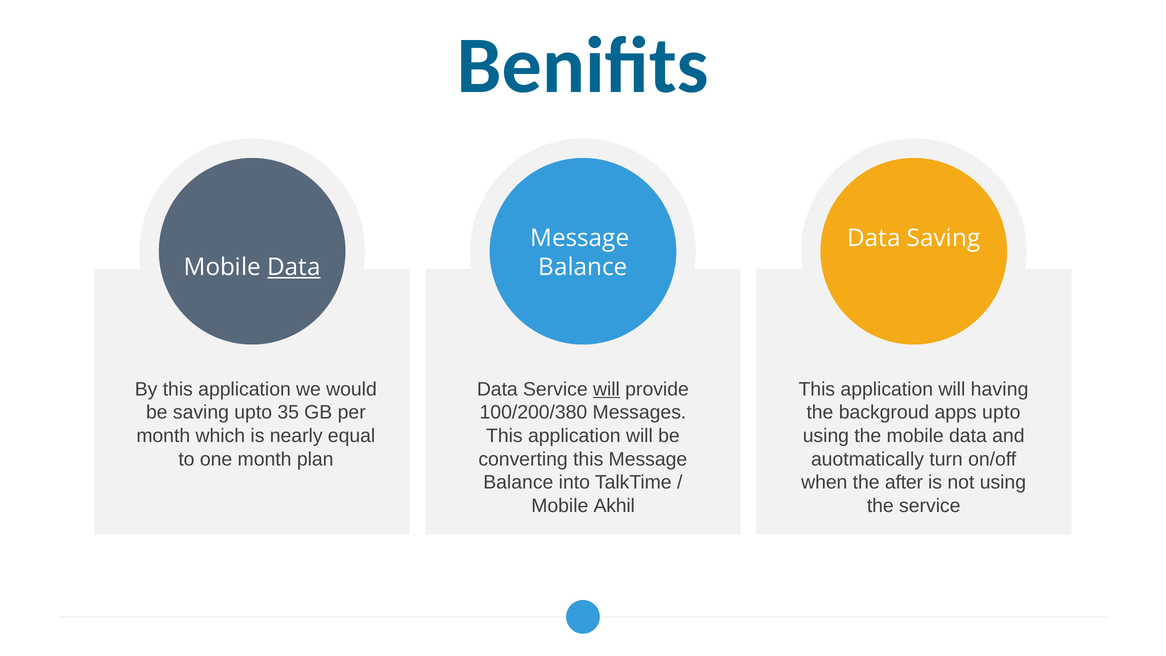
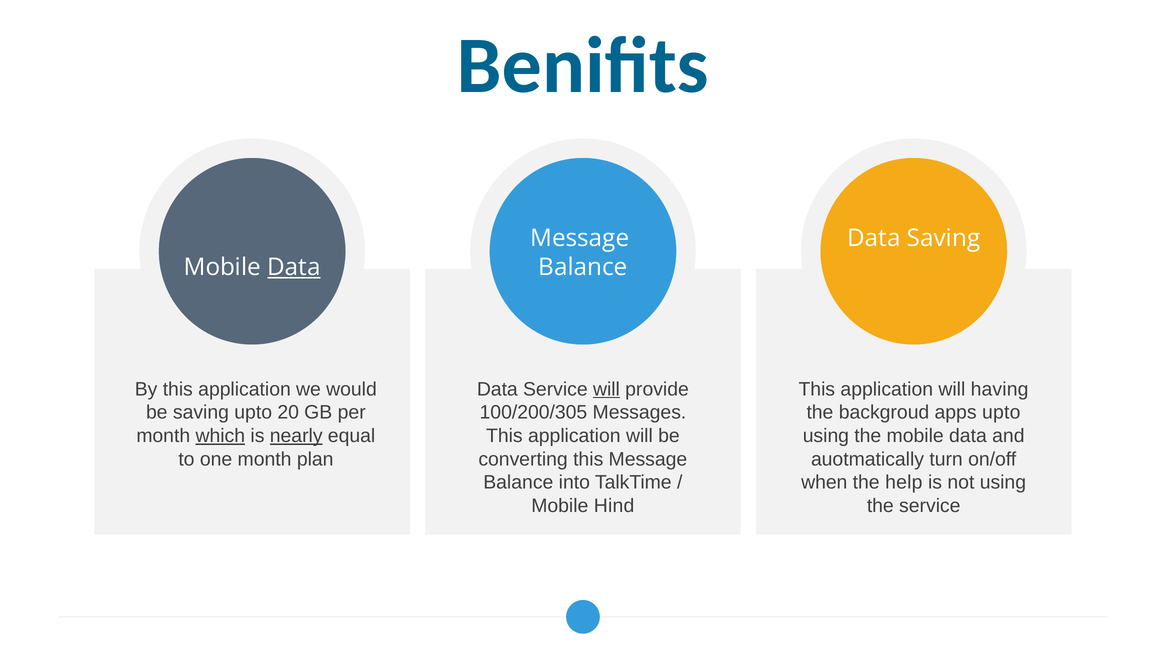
35: 35 -> 20 (288, 413)
100/200/380: 100/200/380 -> 100/200/305 (533, 413)
which underline: none -> present (220, 436)
nearly underline: none -> present (296, 436)
after: after -> help (904, 483)
Akhil: Akhil -> Hind (614, 506)
